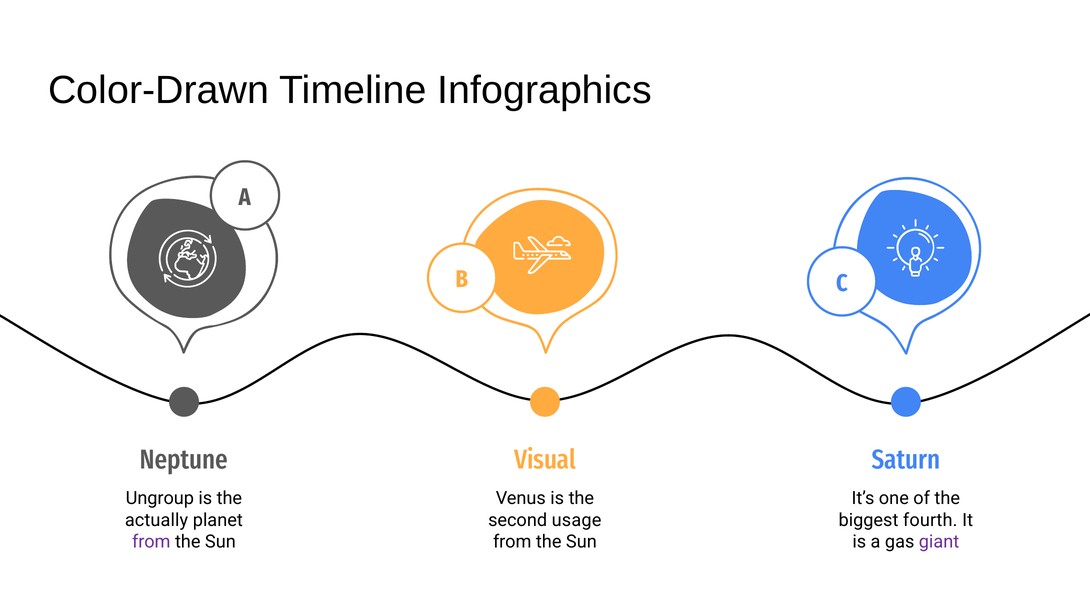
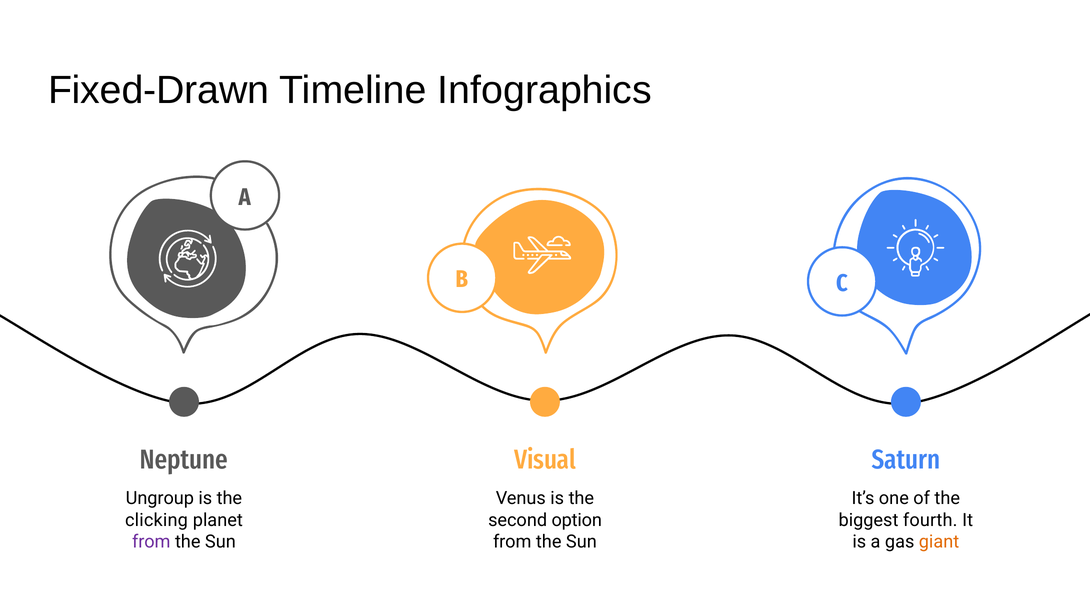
Color-Drawn: Color-Drawn -> Fixed-Drawn (159, 90)
actually: actually -> clicking (156, 520)
usage: usage -> option (577, 520)
giant colour: purple -> orange (939, 542)
